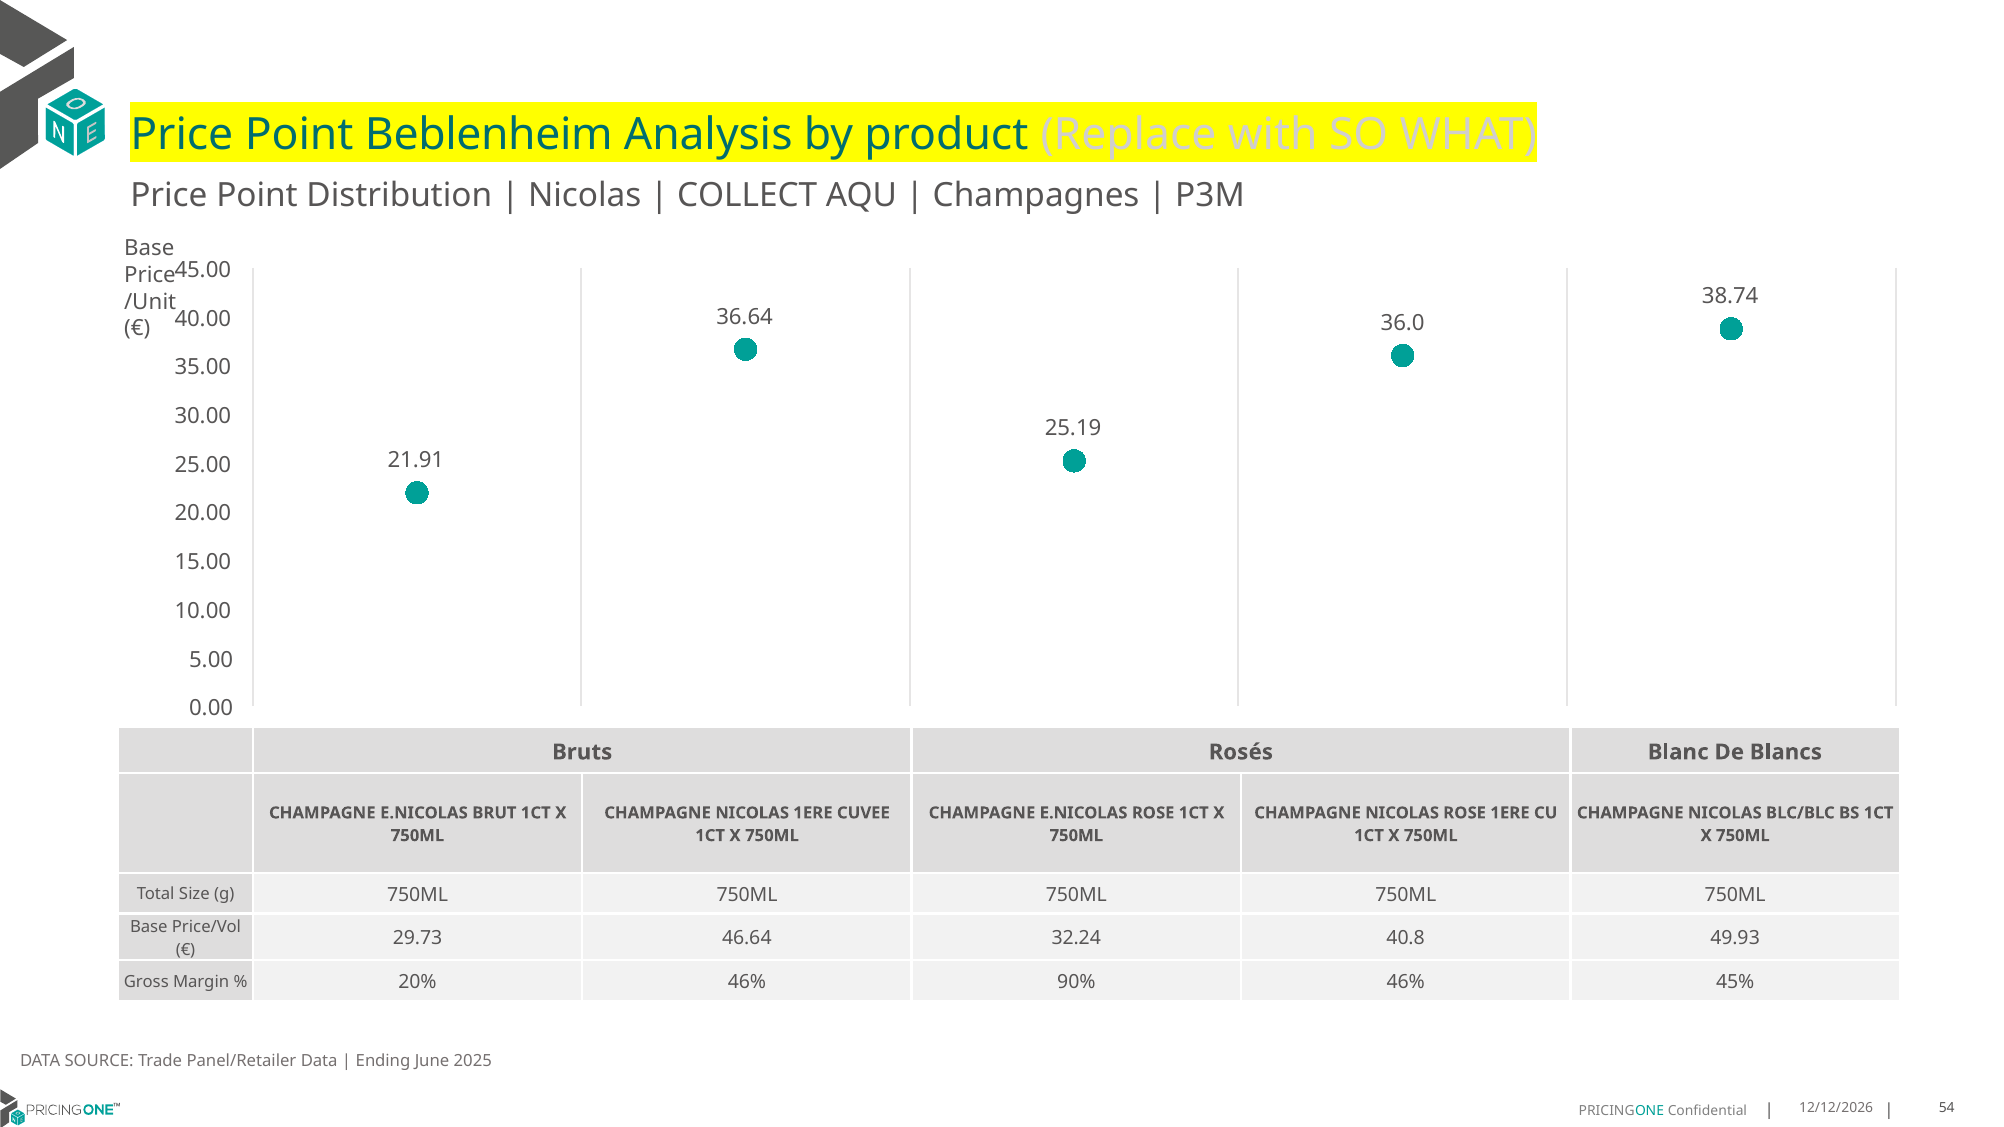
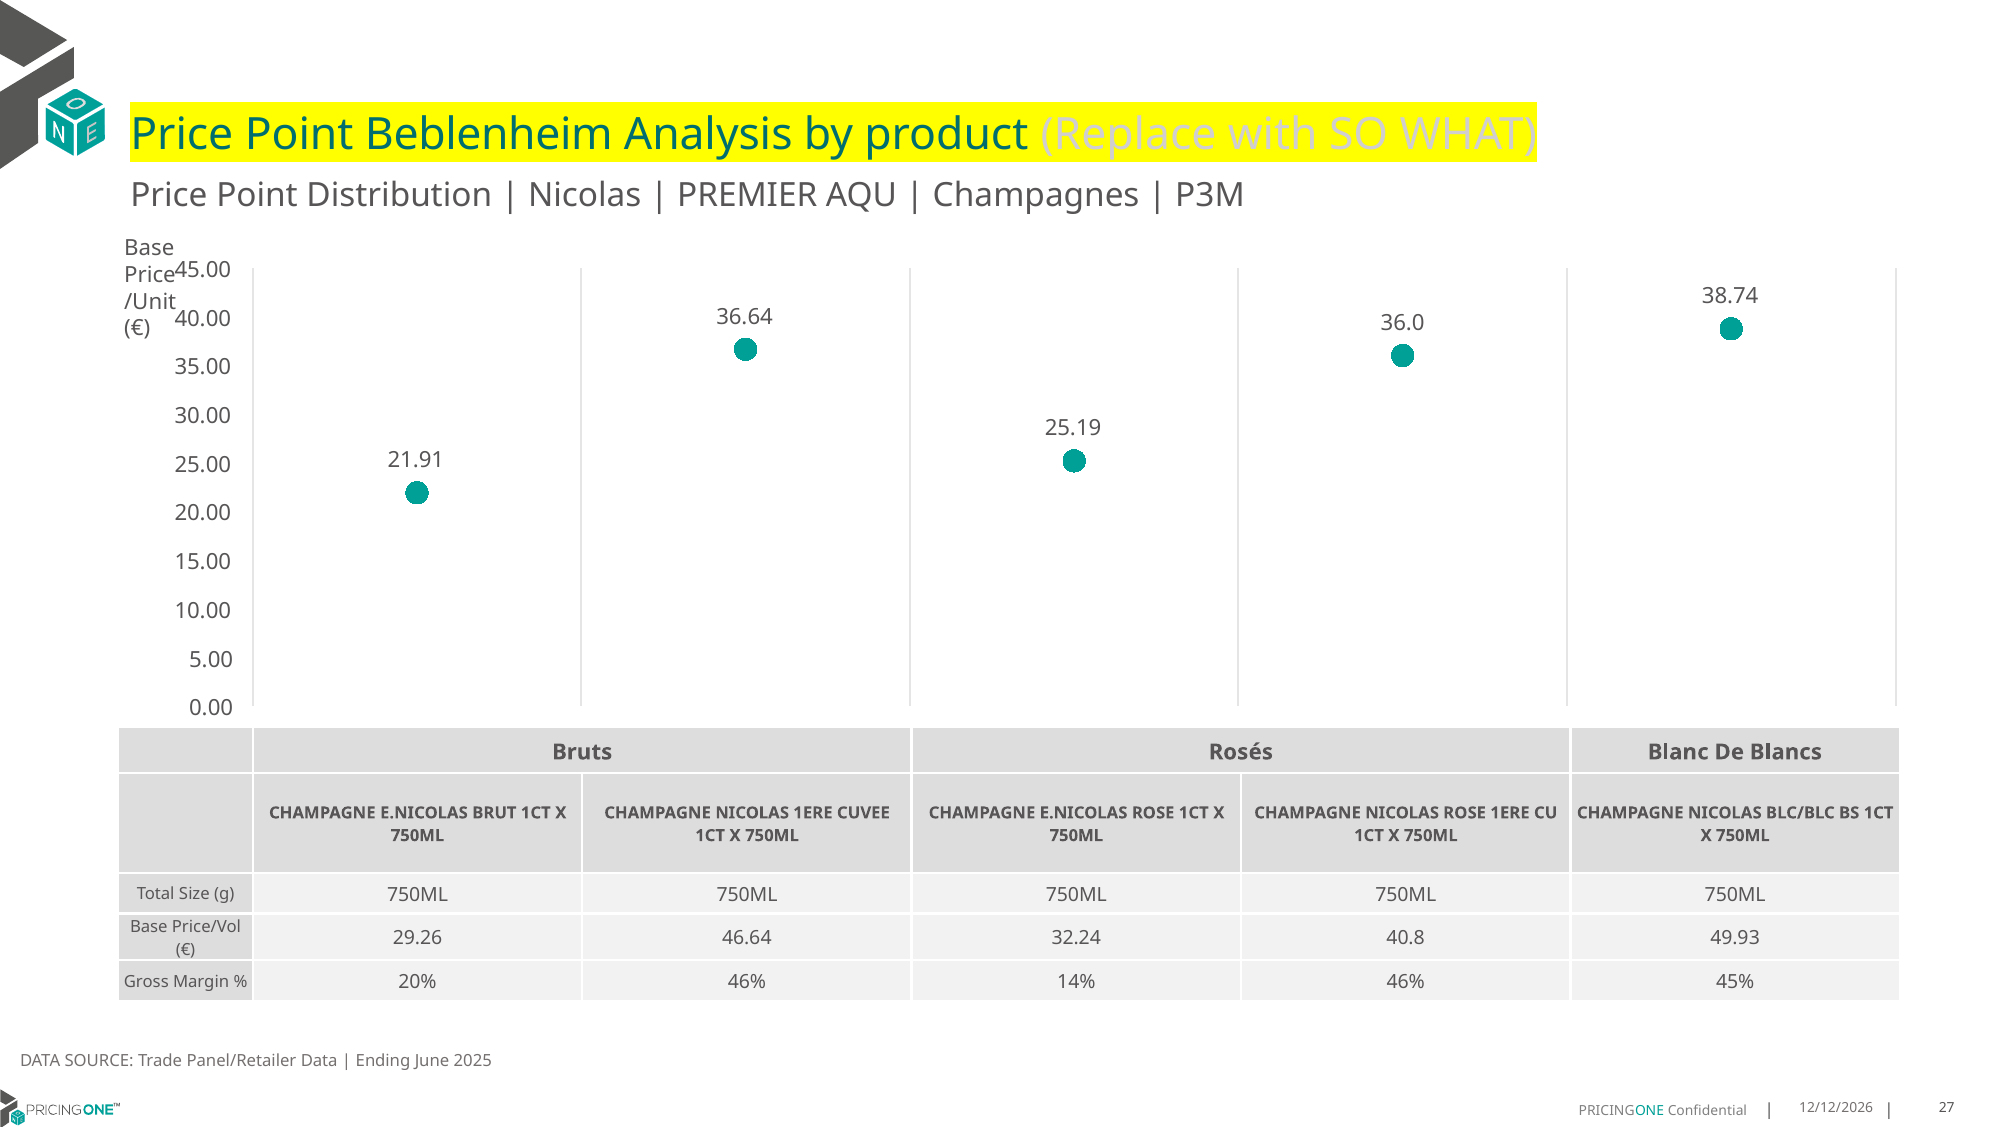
COLLECT: COLLECT -> PREMIER (747, 195)
29.73: 29.73 -> 29.26 (418, 939)
90%: 90% -> 14% (1076, 983)
54: 54 -> 27 (1947, 1108)
